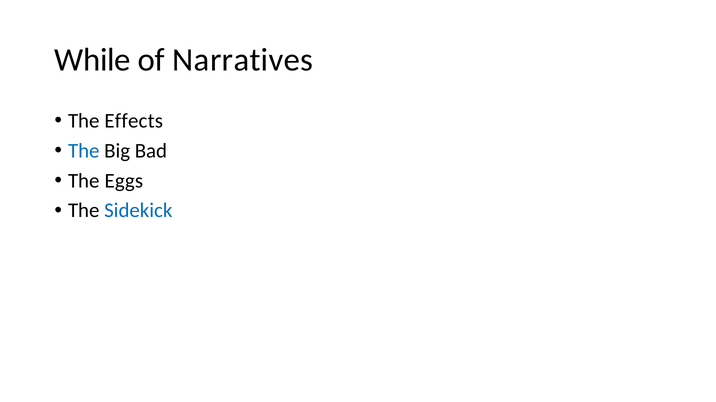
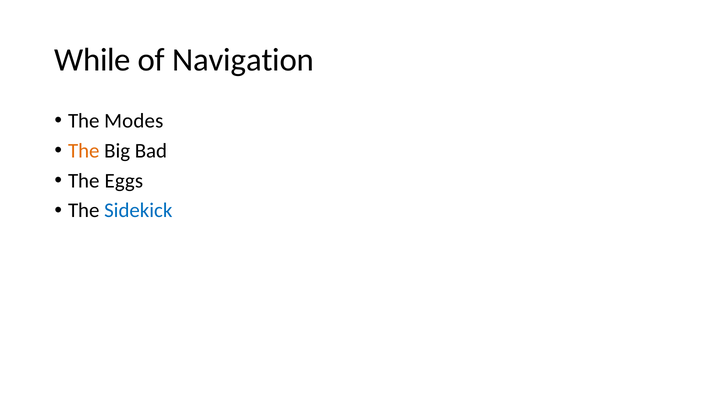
Narratives: Narratives -> Navigation (243, 60)
Effects: Effects -> Modes (134, 121)
The colour: blue -> orange (84, 151)
